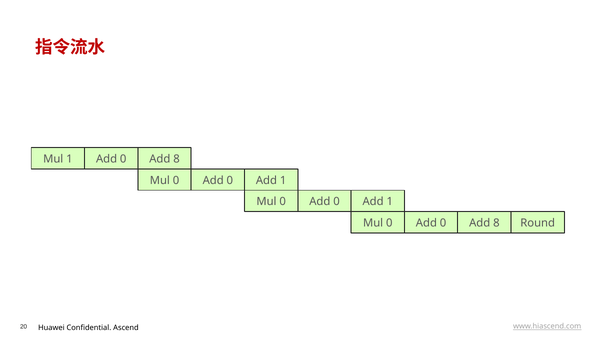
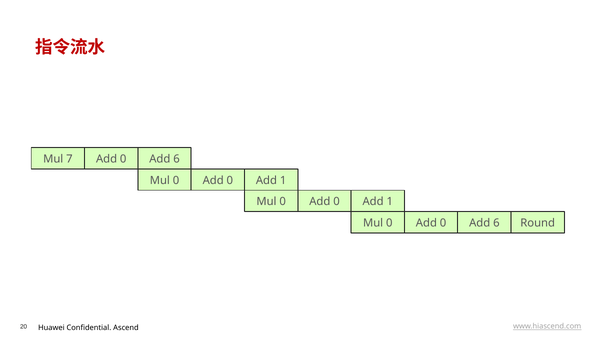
Mul 1: 1 -> 7 (69, 159)
8: 8 -> 6 (177, 159)
8: 8 -> 6 (496, 223)
